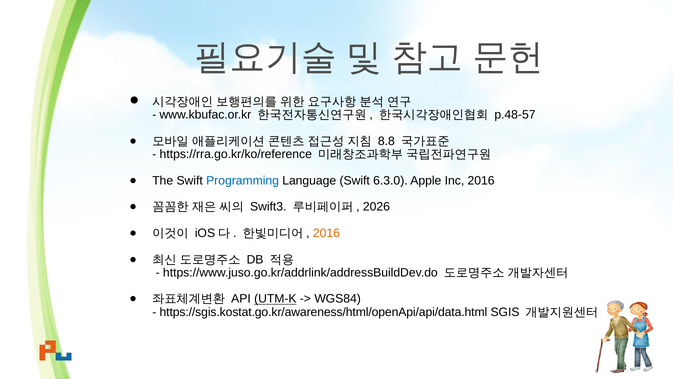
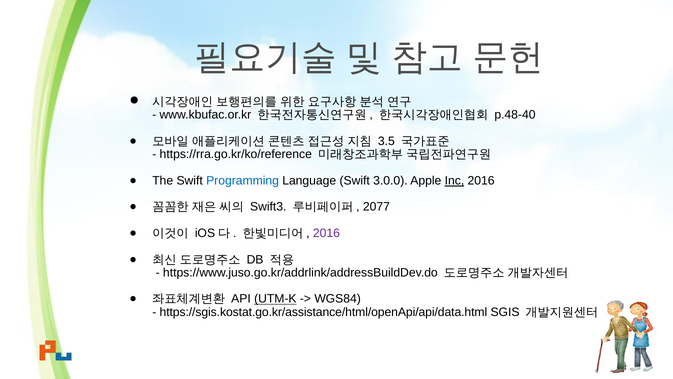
p.48-57: p.48-57 -> p.48-40 (515, 115)
8.8: 8.8 -> 3.5 (386, 141)
6.3.0: 6.3.0 -> 3.0.0 (390, 180)
Inc underline: none -> present (454, 180)
2026: 2026 -> 2077 (376, 207)
2016 colour: orange -> purple (326, 233)
https://sgis.kostat.go.kr/awareness/html/openApi/api/data.html: https://sgis.kostat.go.kr/awareness/html/openApi/api/data.html -> https://sgis.kostat.go.kr/assistance/html/openApi/api/data.html (323, 312)
